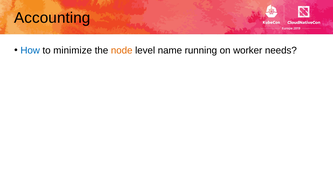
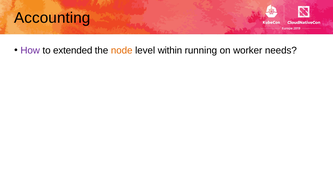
How colour: blue -> purple (30, 50)
minimize: minimize -> extended (73, 50)
name: name -> within (170, 50)
